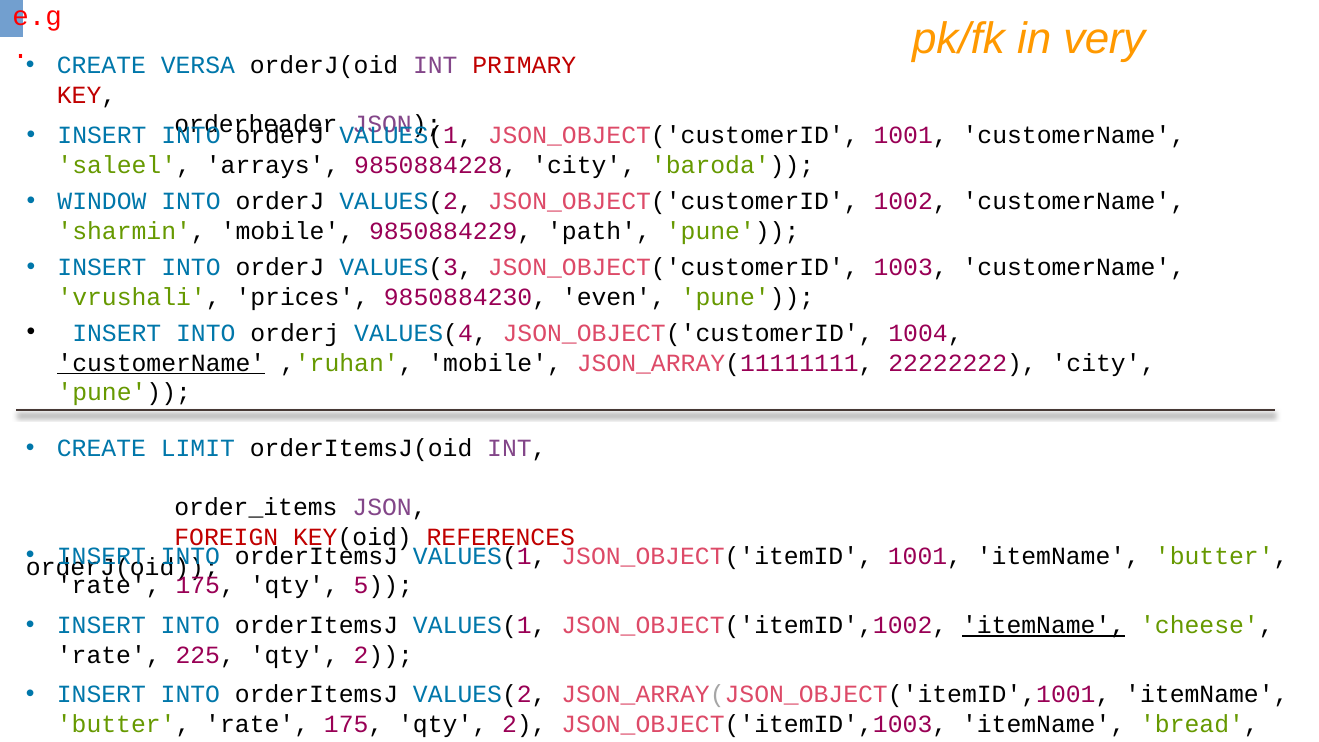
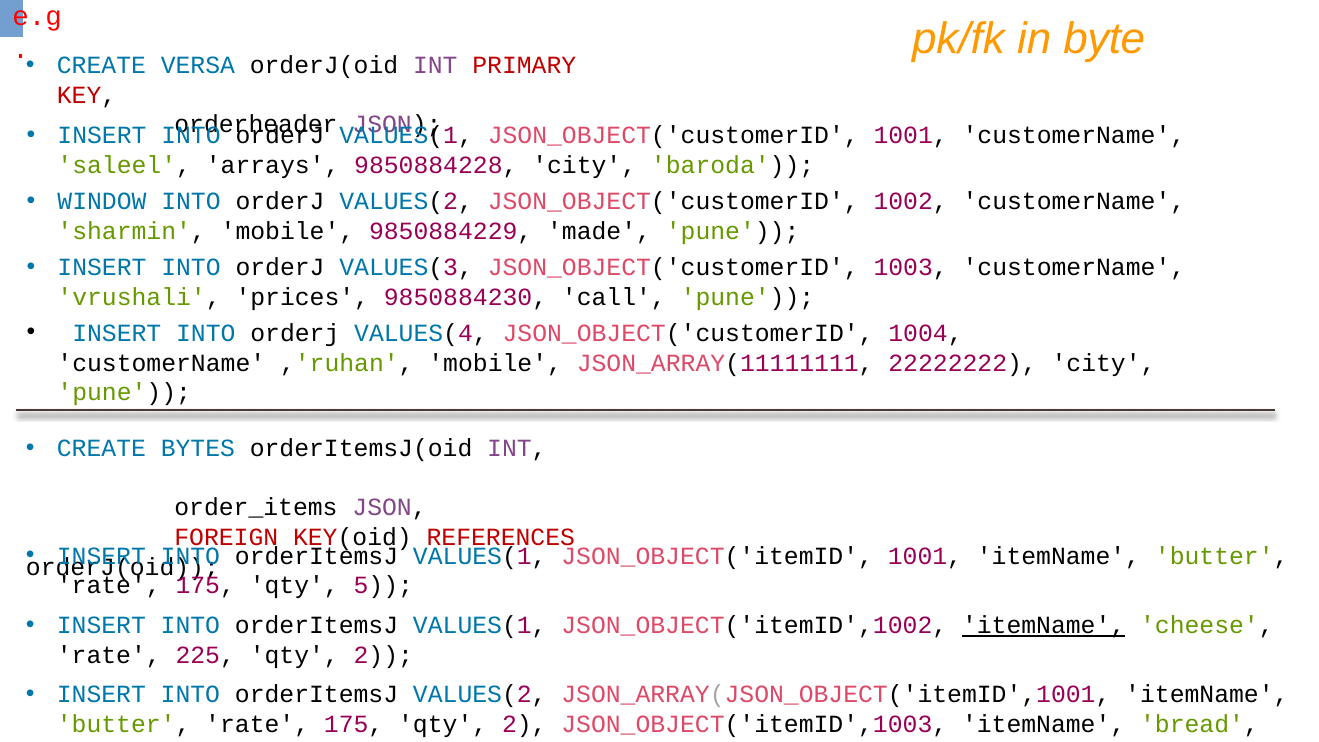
very: very -> byte (1104, 39)
path: path -> made (599, 231)
even: even -> call (614, 297)
customerName underline: present -> none (161, 363)
LIMIT: LIMIT -> BYTES (198, 448)
